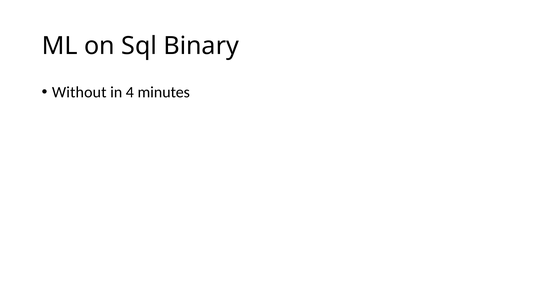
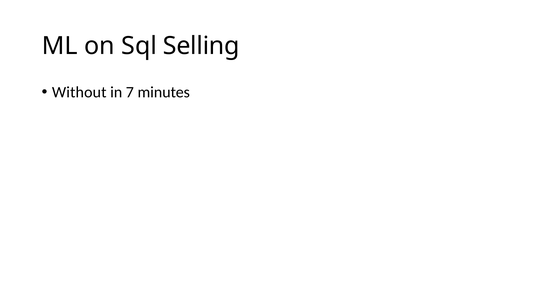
Binary: Binary -> Selling (201, 46)
4: 4 -> 7 (130, 92)
